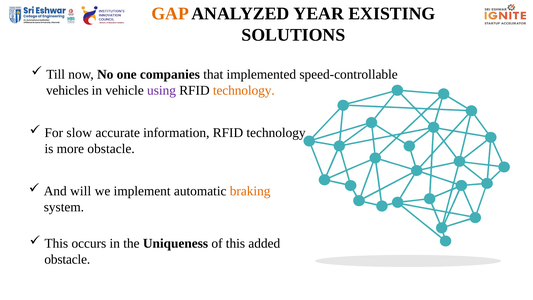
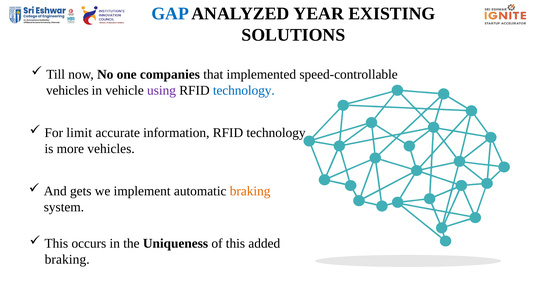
GAP colour: orange -> blue (170, 14)
technology colour: orange -> blue (244, 90)
slow: slow -> limit (79, 133)
more obstacle: obstacle -> vehicles (111, 149)
will: will -> gets (81, 191)
obstacle: obstacle -> braking (67, 259)
